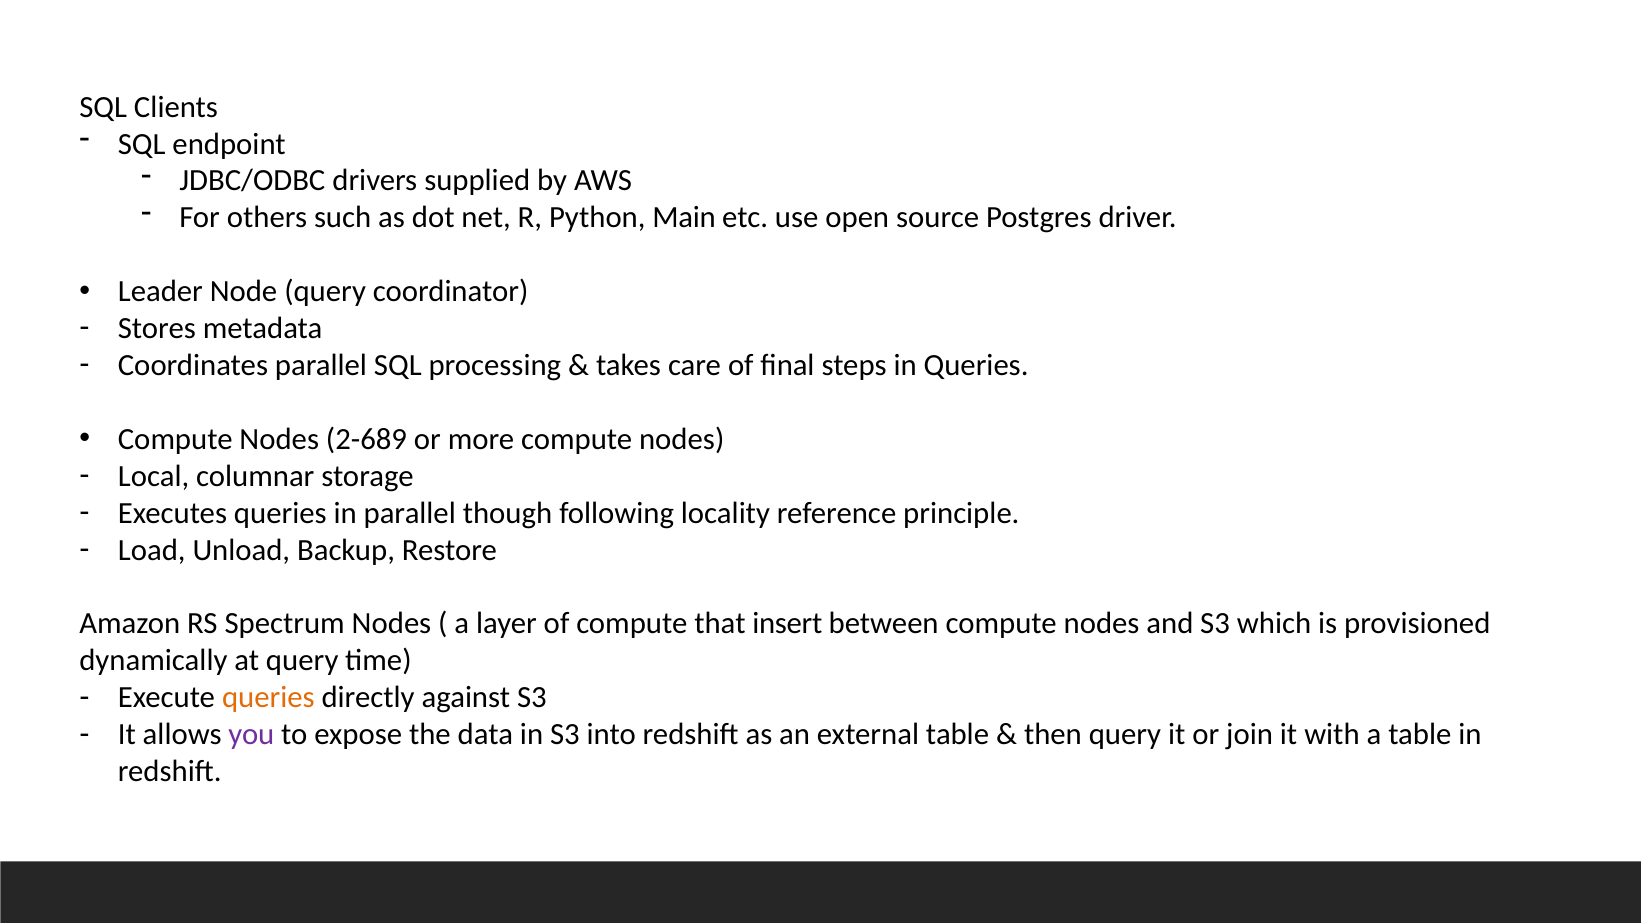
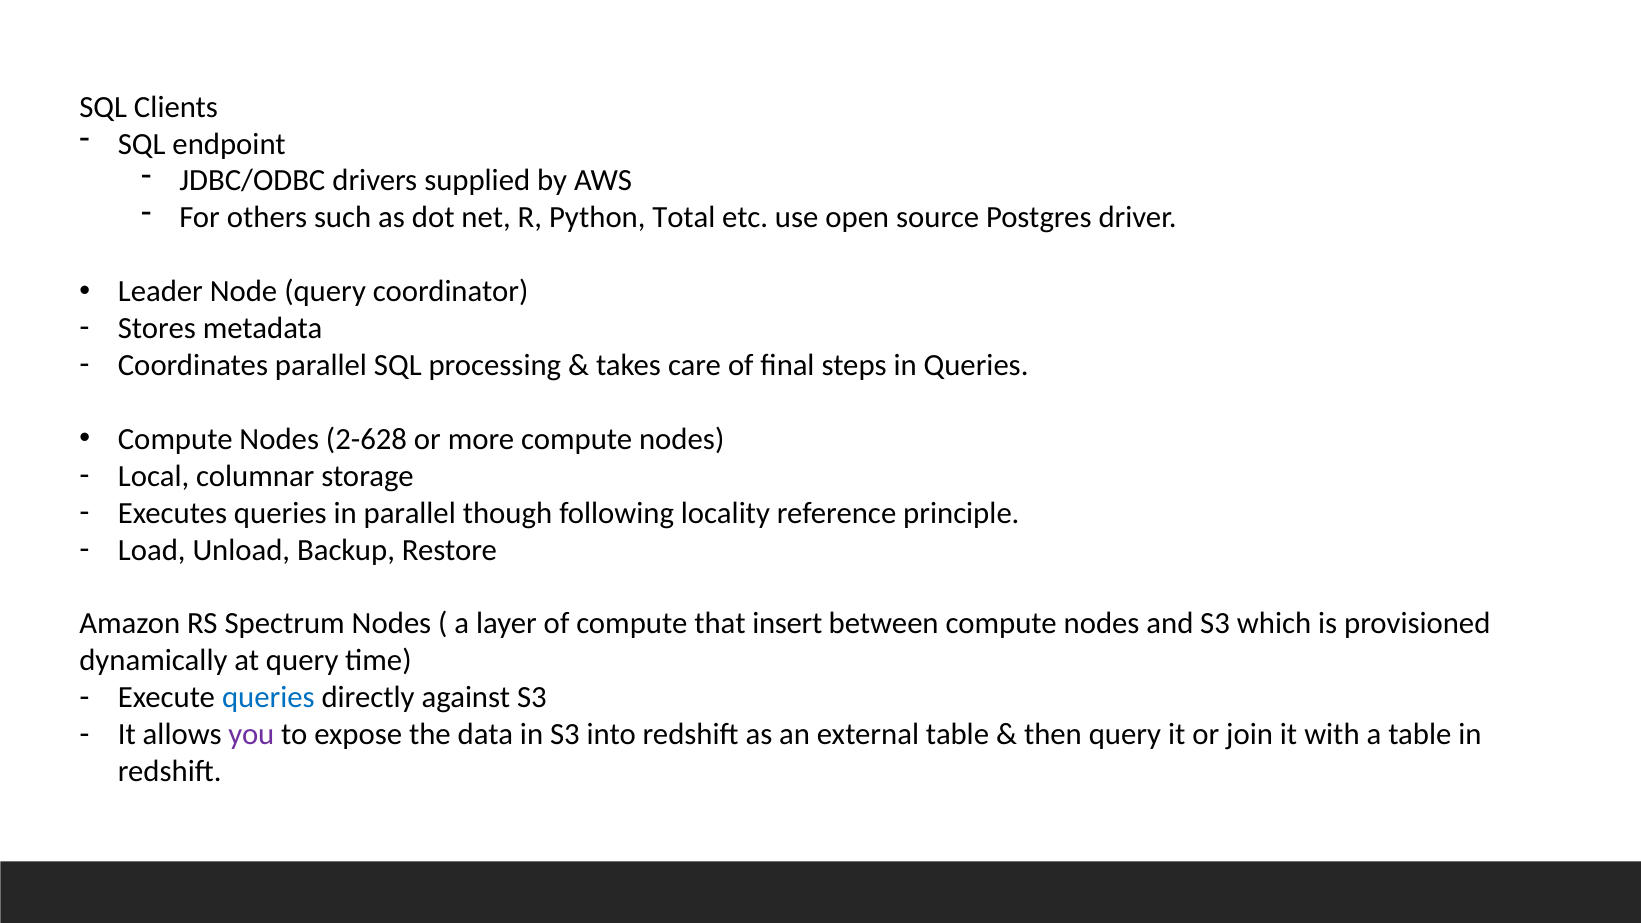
Main: Main -> Total (684, 218)
2-689: 2-689 -> 2-628 (366, 439)
queries colour: orange -> blue (268, 698)
